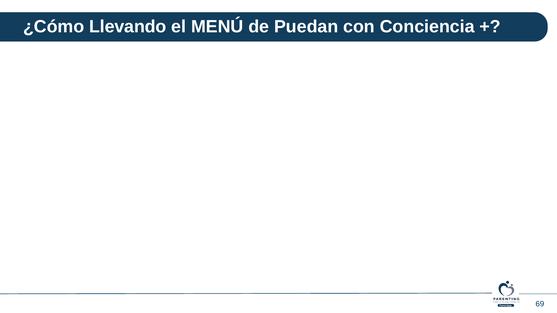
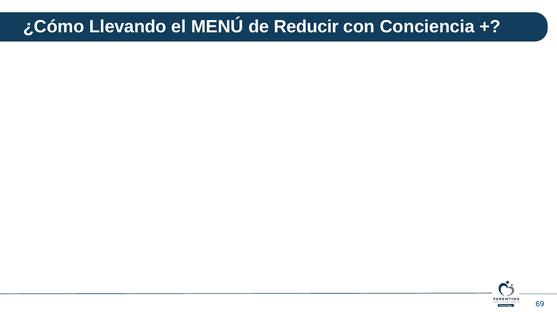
Puedan: Puedan -> Reducir (306, 27)
